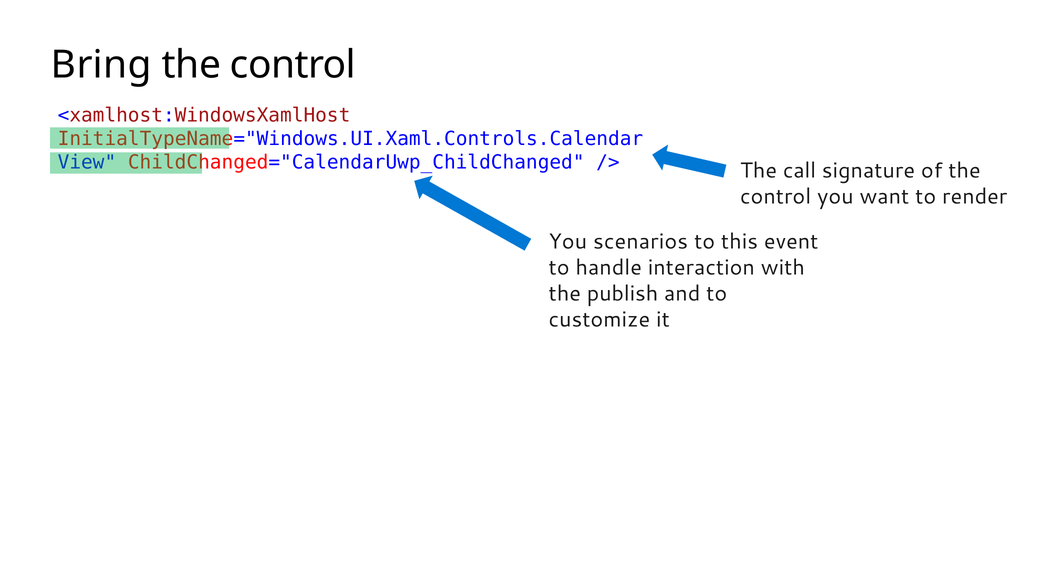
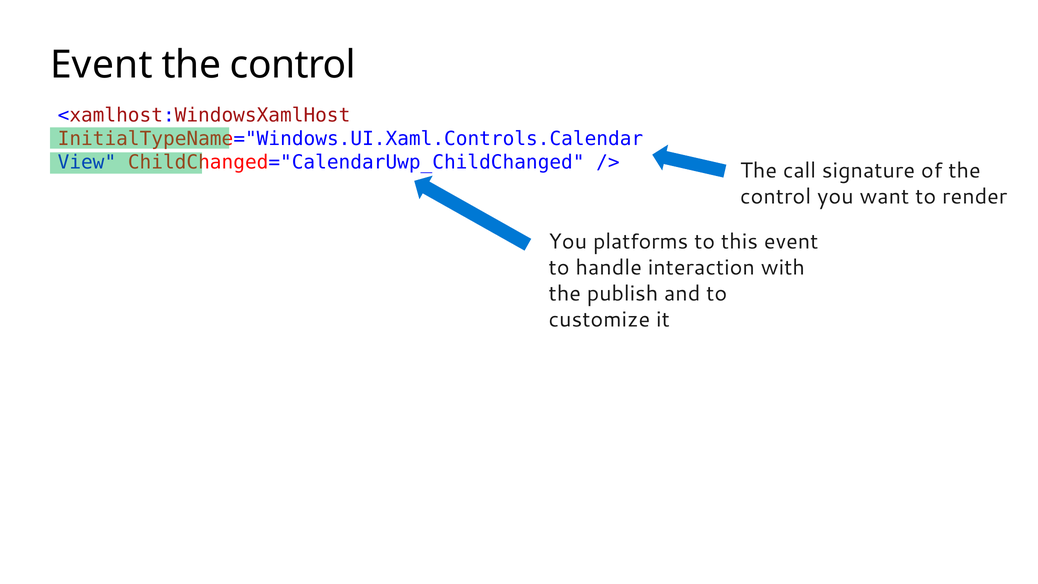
Bring: Bring -> Event (101, 65)
scenarios: scenarios -> platforms (641, 242)
